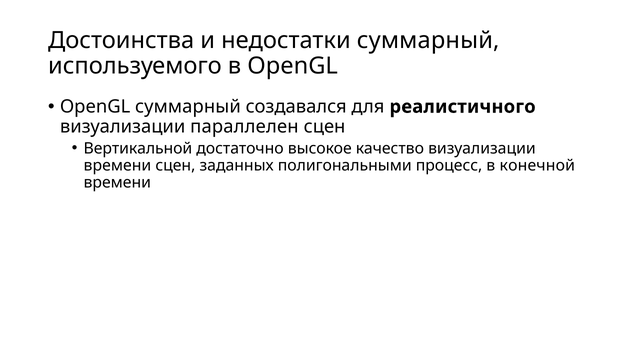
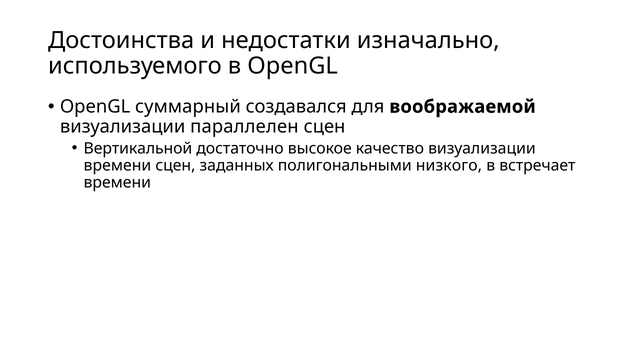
недостатки суммарный: суммарный -> изначально (428, 40)
реалистичного: реалистичного -> воображаемой (463, 107)
процесс: процесс -> низкого (449, 165)
конечной: конечной -> встречает (537, 165)
